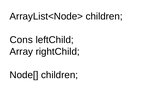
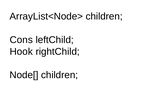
Array: Array -> Hook (21, 52)
